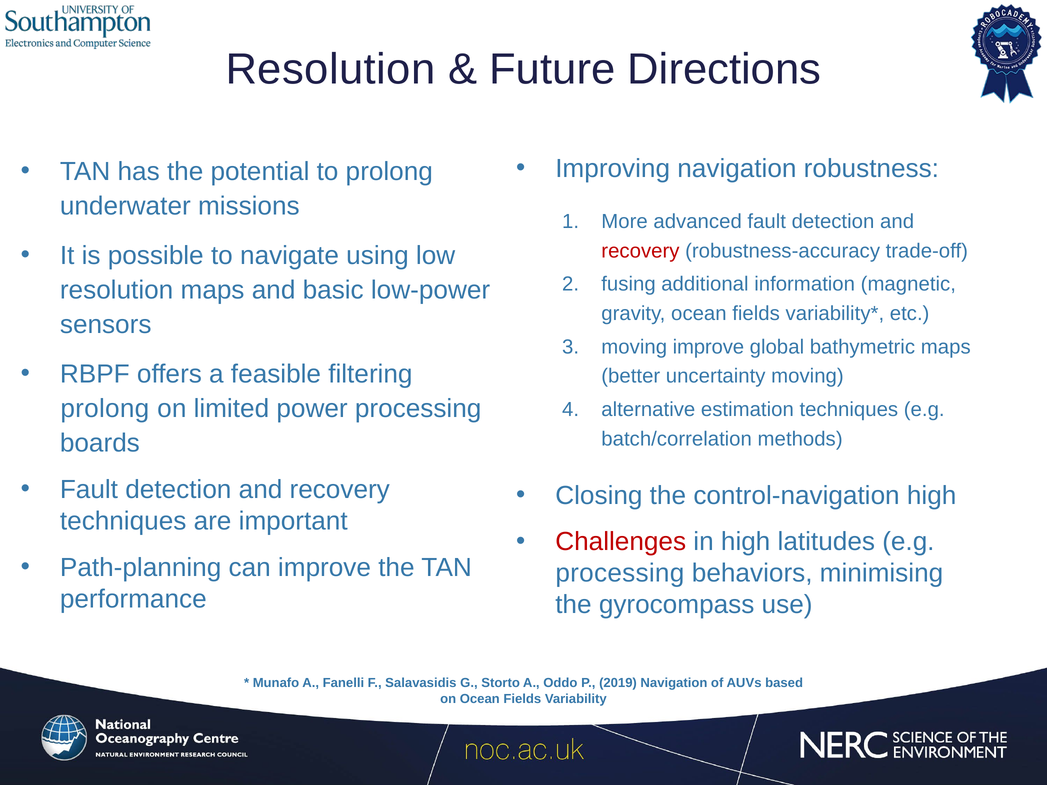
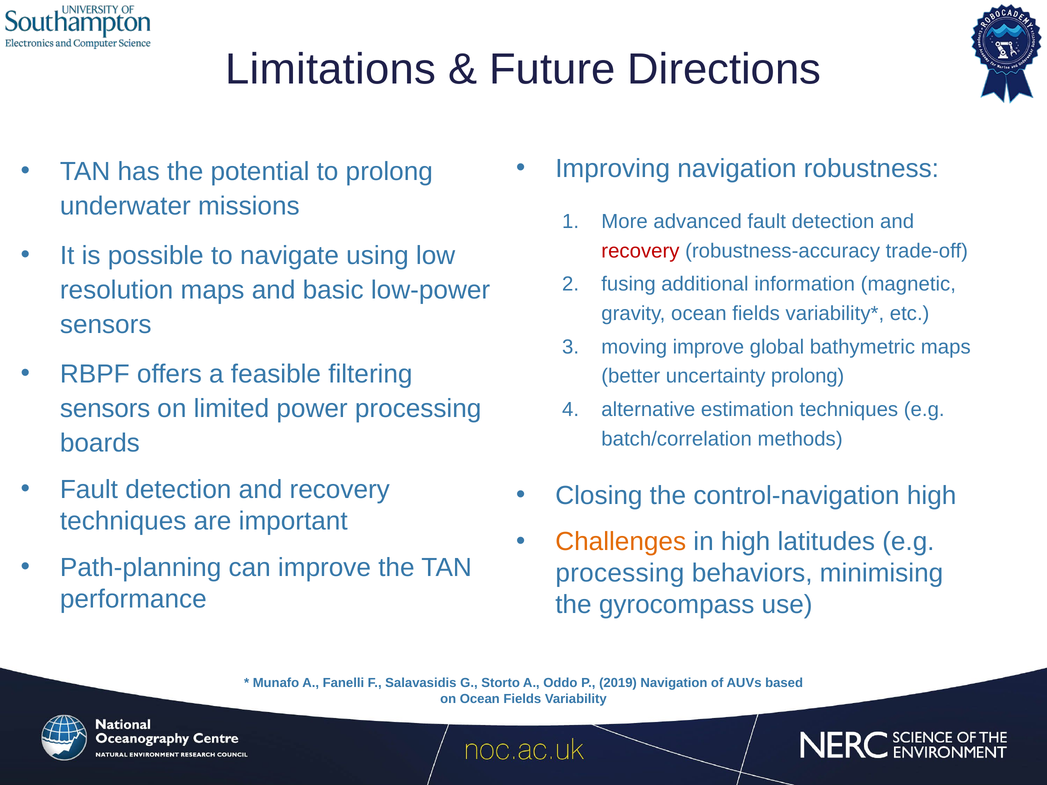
Resolution: Resolution -> Limitations (331, 69)
uncertainty moving: moving -> prolong (808, 376)
prolong: prolong -> sensors (105, 409)
Challenges colour: red -> orange (621, 542)
